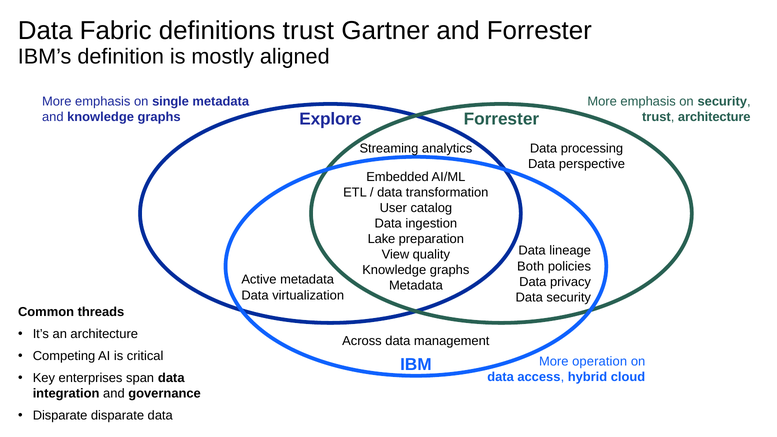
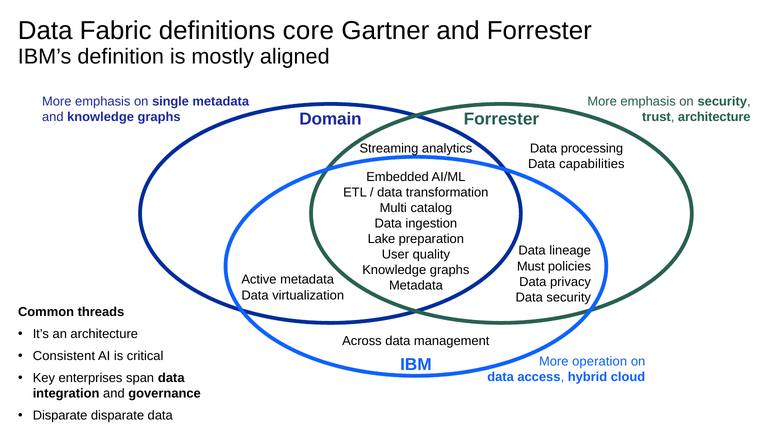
definitions trust: trust -> core (308, 31)
Explore: Explore -> Domain (330, 119)
perspective: perspective -> capabilities (592, 164)
User: User -> Multi (393, 208)
View: View -> User (395, 255)
Both: Both -> Must (531, 266)
Competing: Competing -> Consistent (64, 356)
